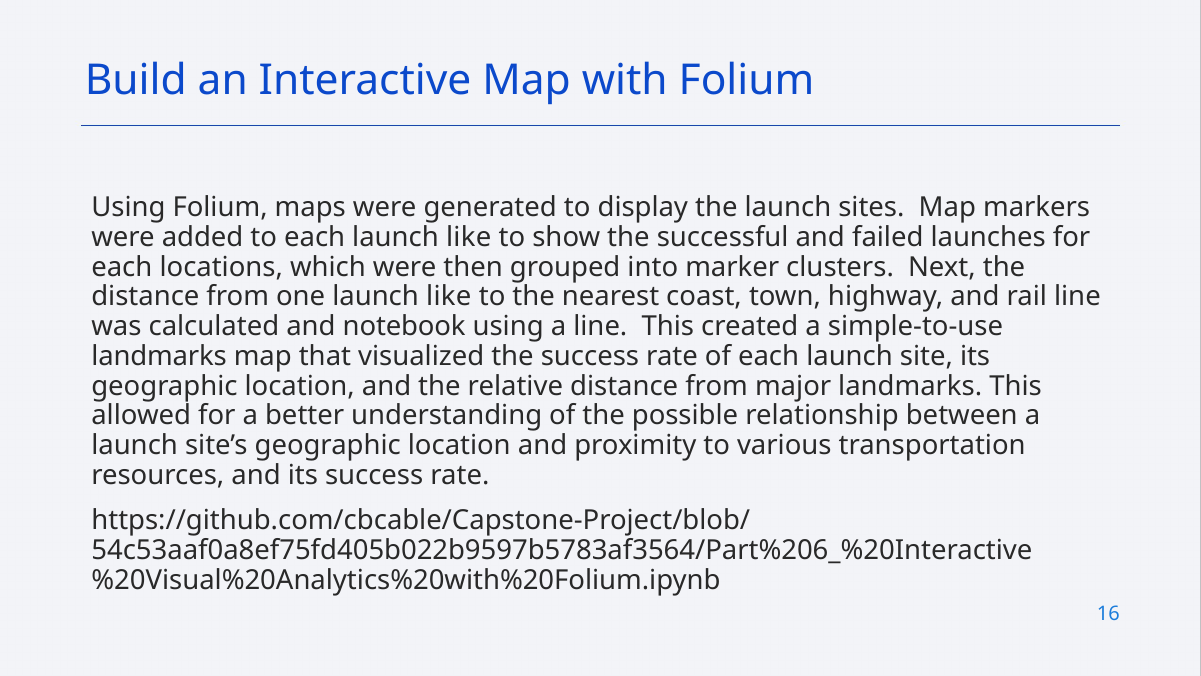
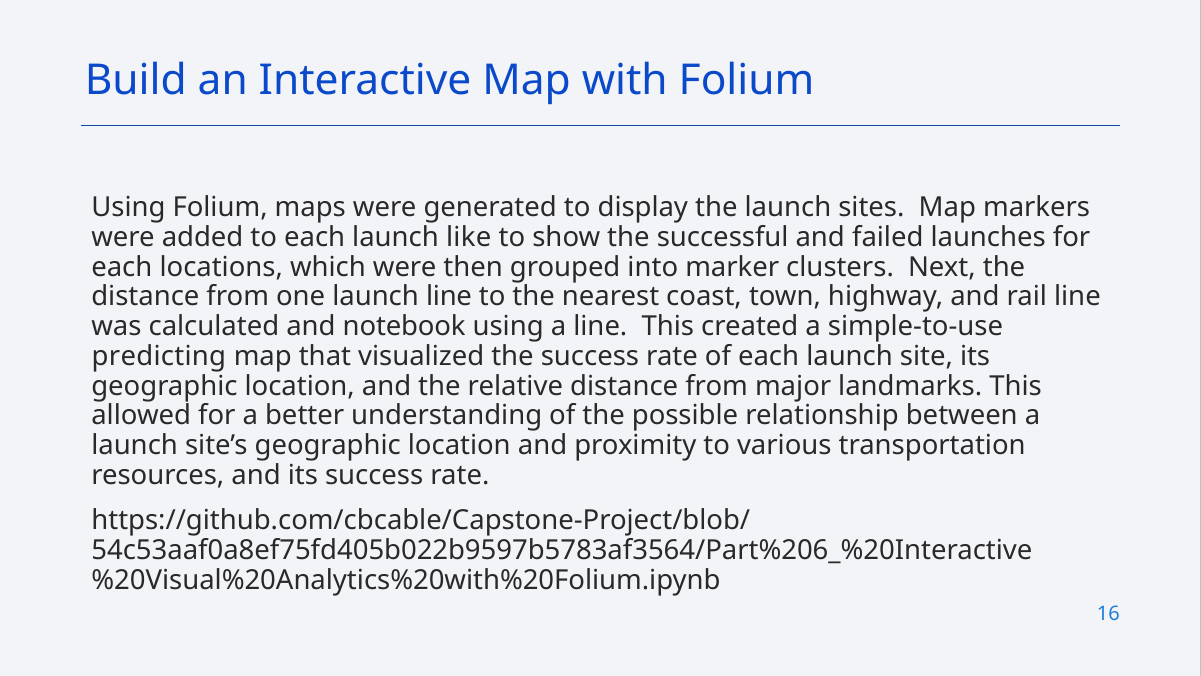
one launch like: like -> line (449, 297)
landmarks: landmarks -> predicting (159, 356)
